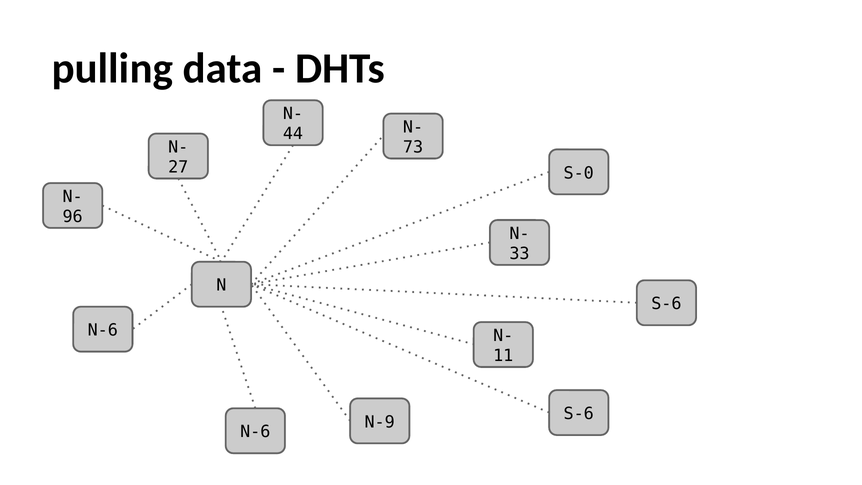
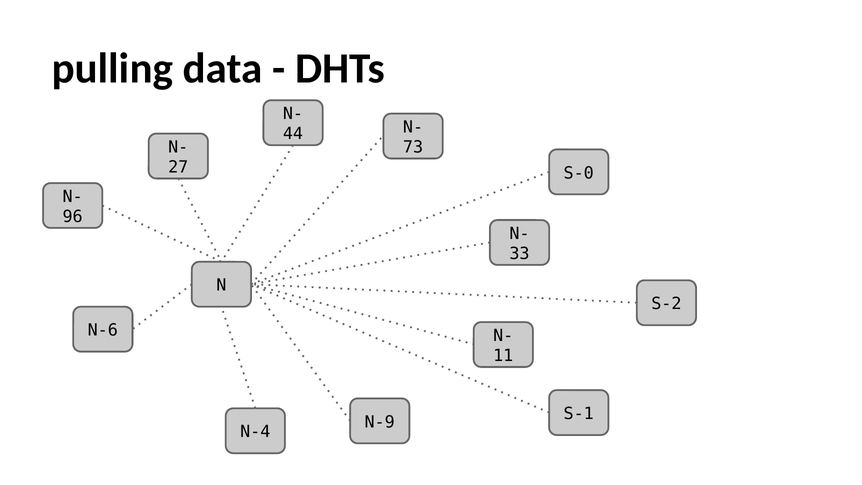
S-6: S-6 -> S-2 (666, 304)
S-6: S-6 -> S-1 (579, 414)
N-6: N-6 -> N-4 (255, 432)
